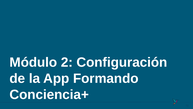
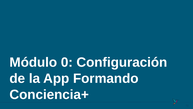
2: 2 -> 0 (67, 62)
